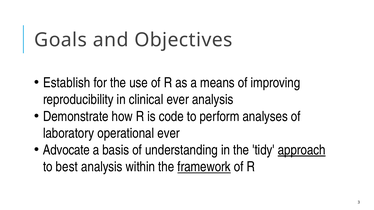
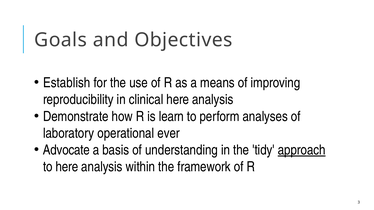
clinical ever: ever -> here (178, 100)
code: code -> learn (171, 117)
to best: best -> here (67, 167)
framework underline: present -> none (204, 167)
